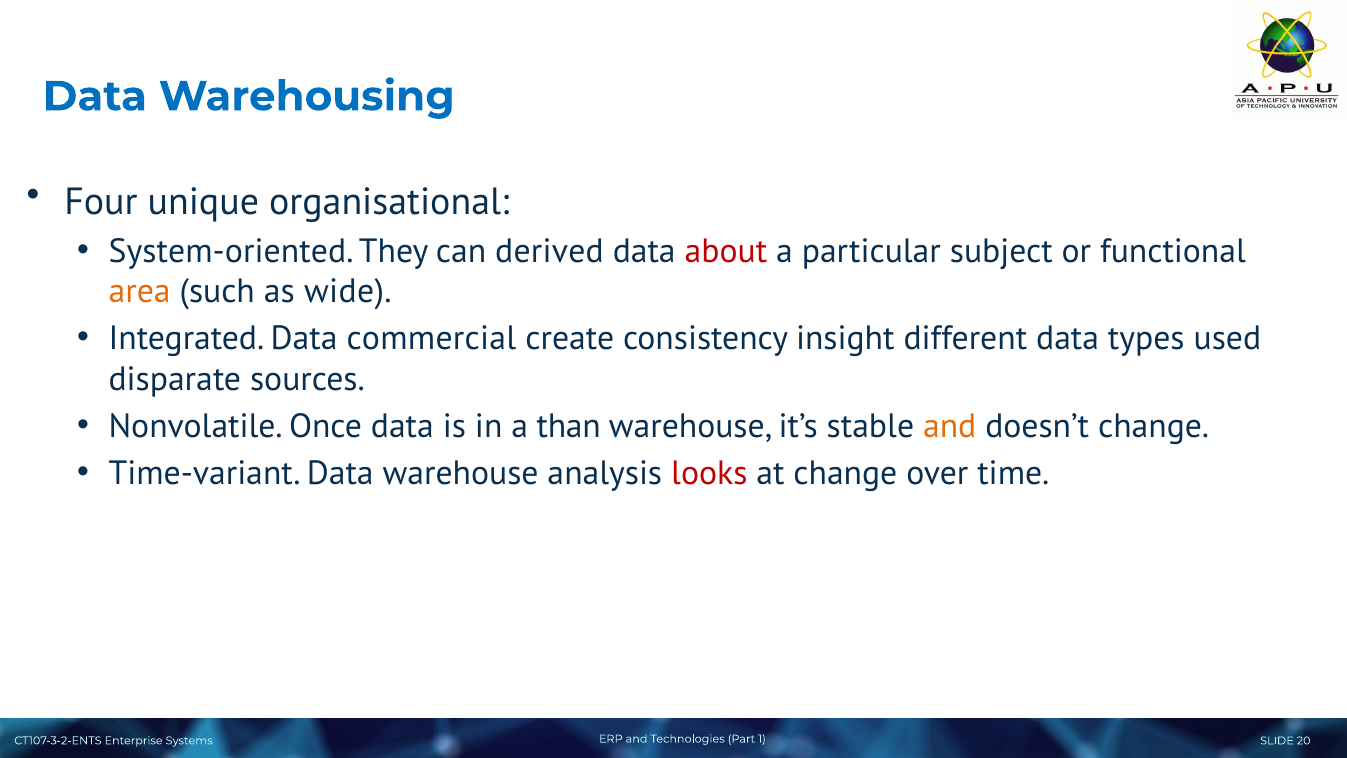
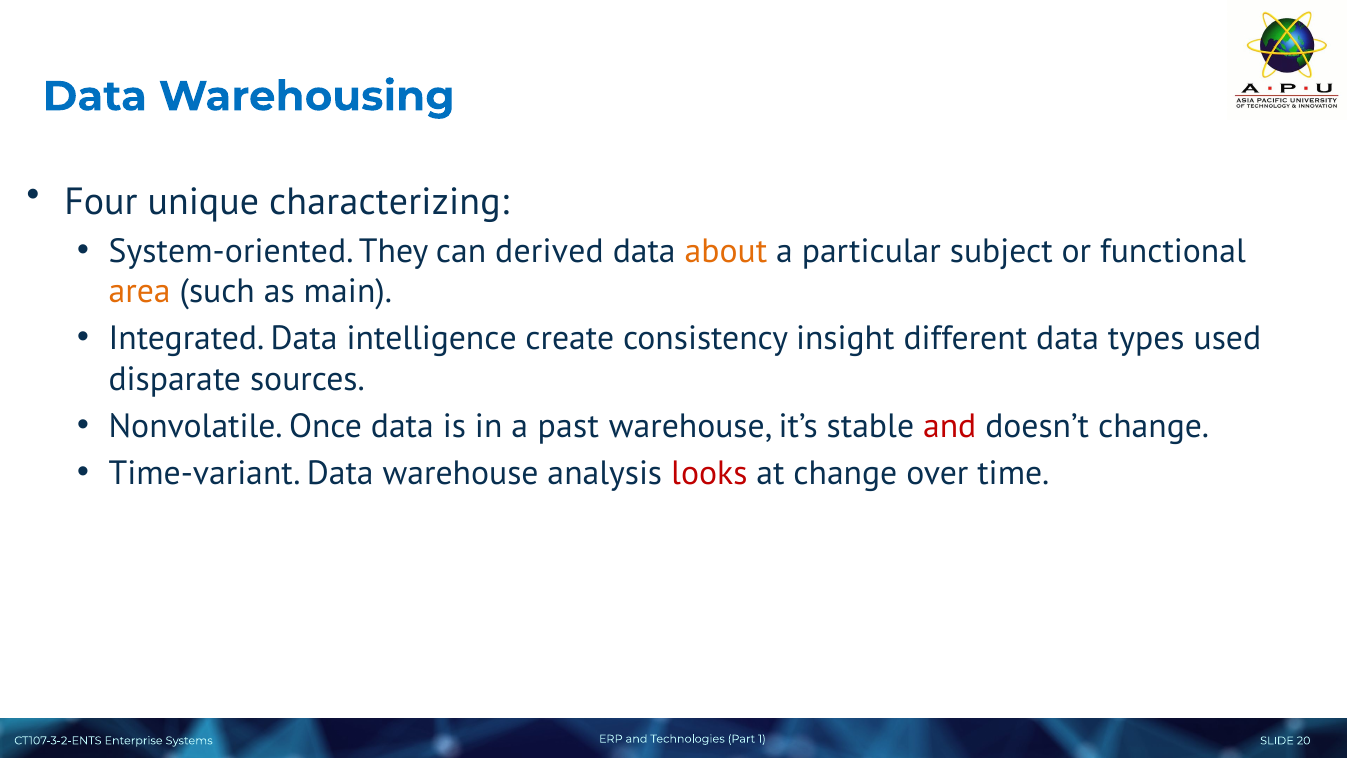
organisational: organisational -> characterizing (389, 202)
about colour: red -> orange (726, 251)
wide: wide -> main (348, 291)
commercial: commercial -> intelligence (432, 338)
than: than -> past (568, 426)
and colour: orange -> red (950, 426)
